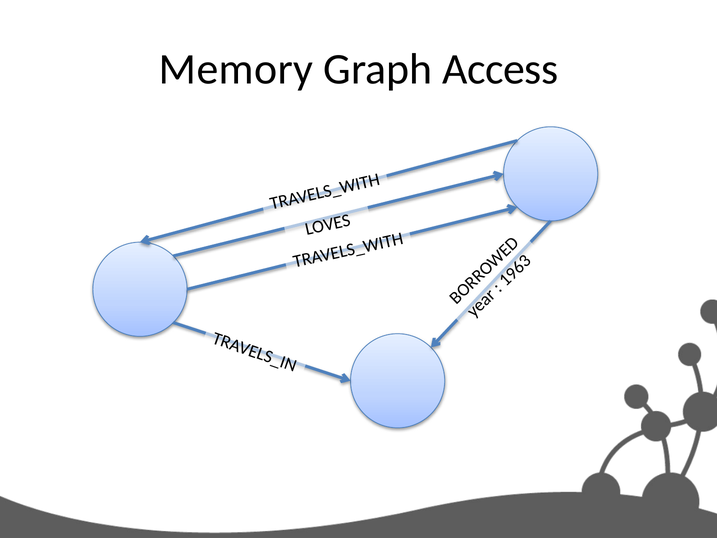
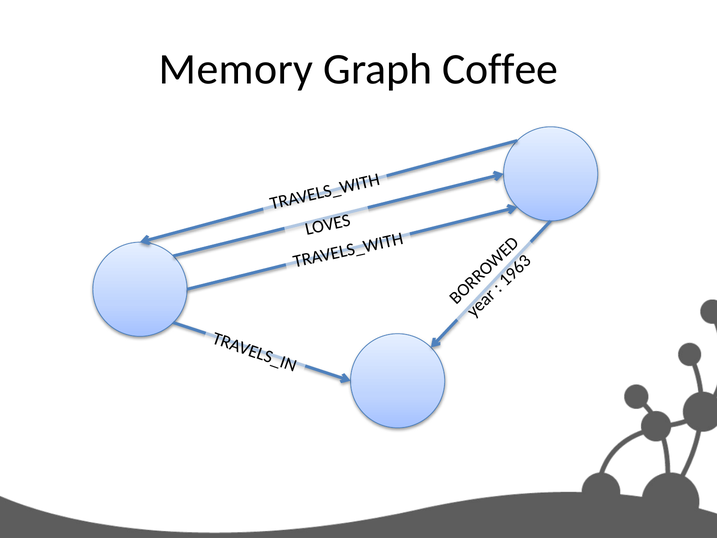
Access: Access -> Coffee (500, 69)
